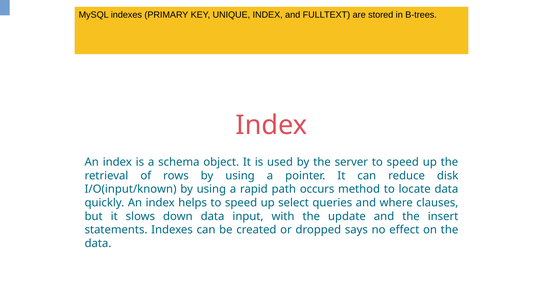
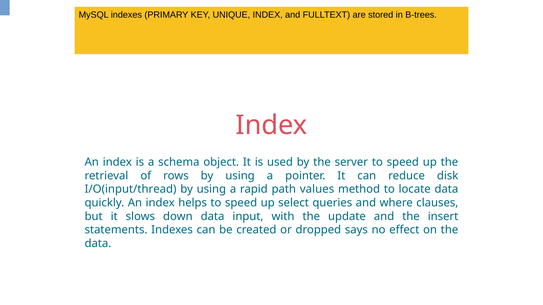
I/O(input/known: I/O(input/known -> I/O(input/thread (131, 189)
occurs: occurs -> values (317, 189)
